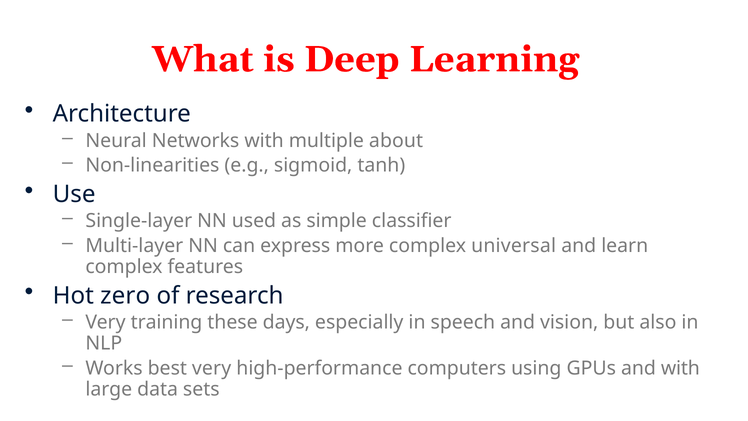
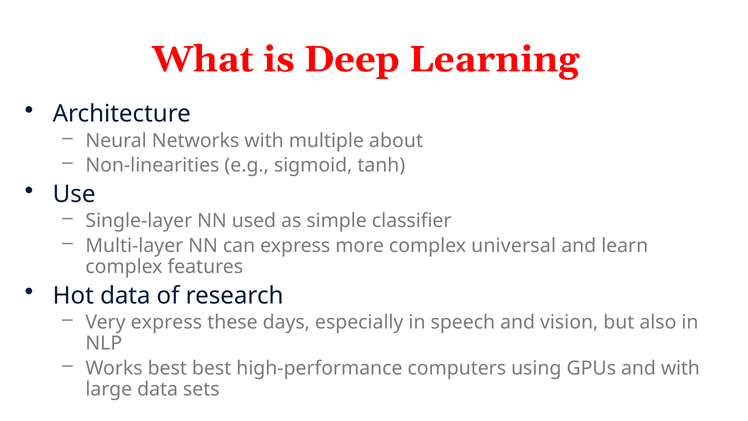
Hot zero: zero -> data (125, 295)
Very training: training -> express (166, 322)
best very: very -> best (212, 368)
